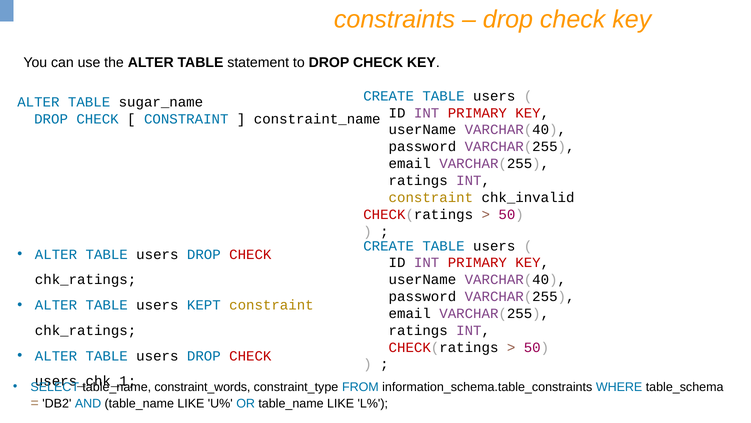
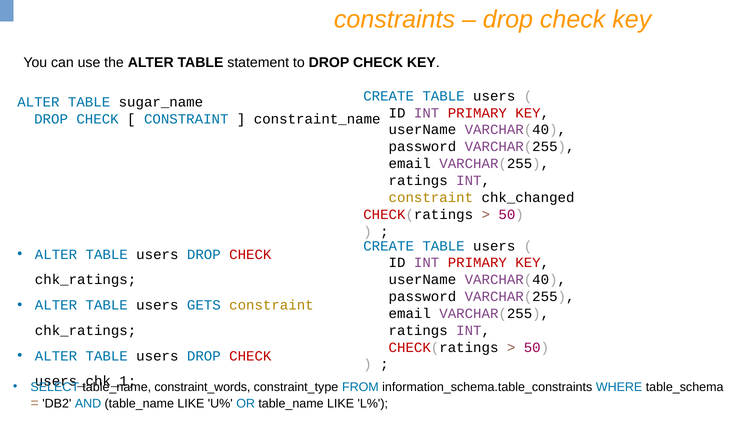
chk_invalid: chk_invalid -> chk_changed (528, 197)
KEPT: KEPT -> GETS (204, 305)
